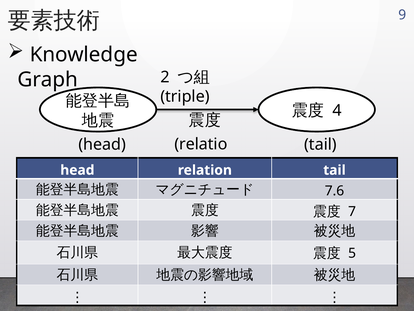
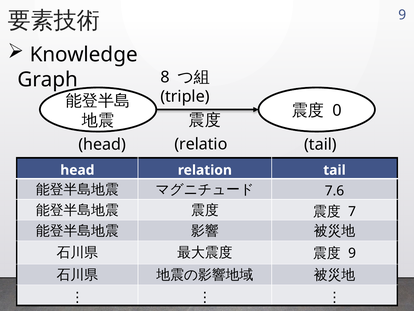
2: 2 -> 8 (165, 77)
4: 4 -> 0 (337, 110)
5: 5 -> 9 (352, 253)
